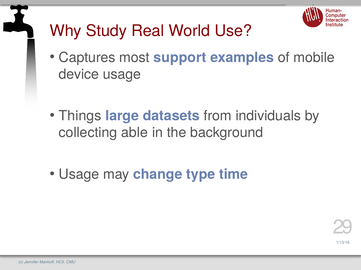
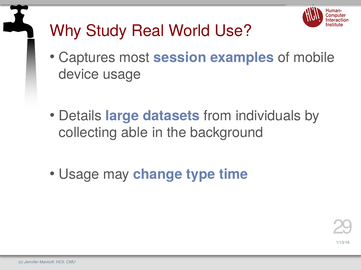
support: support -> session (180, 58)
Things: Things -> Details (80, 116)
